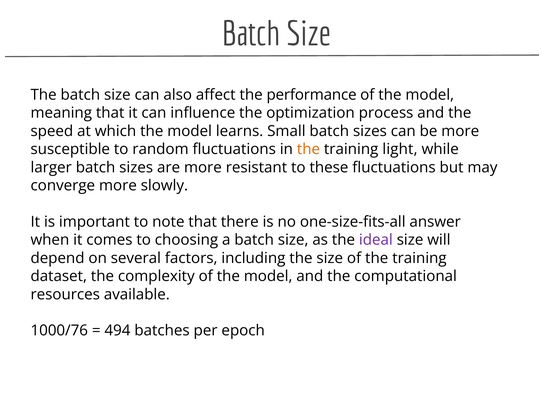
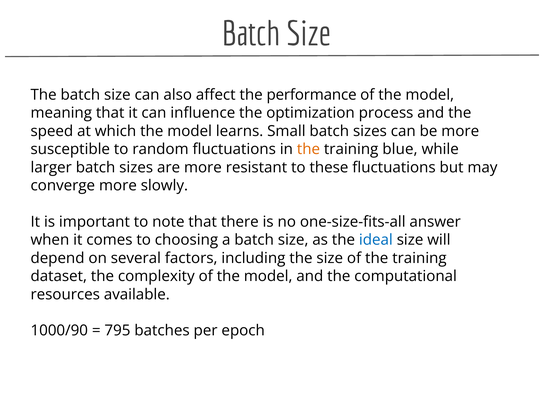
light: light -> blue (400, 149)
ideal colour: purple -> blue (376, 240)
1000/76: 1000/76 -> 1000/90 (59, 331)
494: 494 -> 795 (117, 331)
